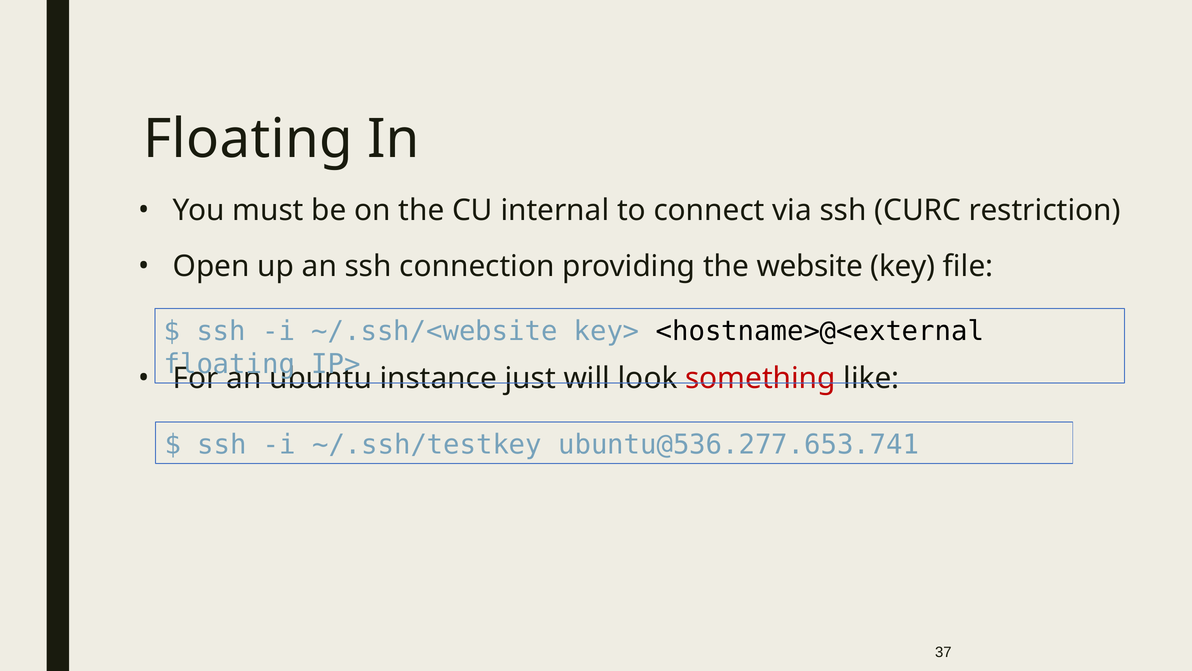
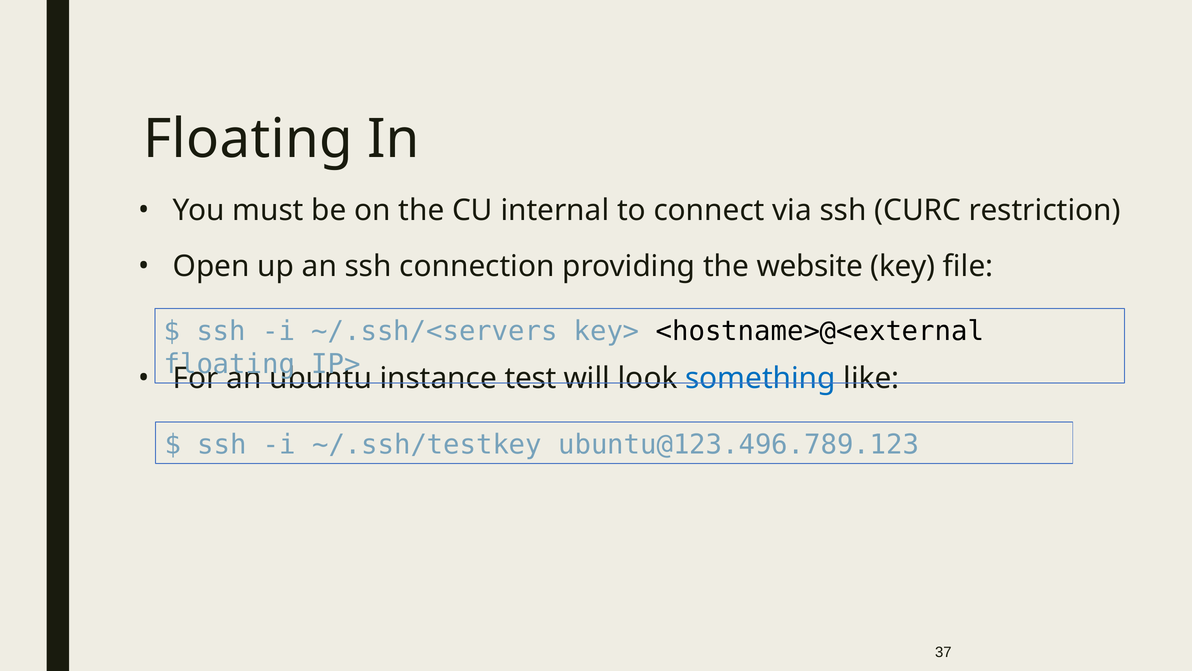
~/.ssh/<website: ~/.ssh/<website -> ~/.ssh/<servers (434, 331)
just: just -> test (530, 378)
something colour: red -> blue (760, 378)
ubuntu@536.277.653.741: ubuntu@536.277.653.741 -> ubuntu@123.496.789.123 (739, 444)
